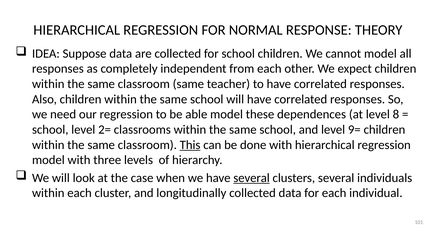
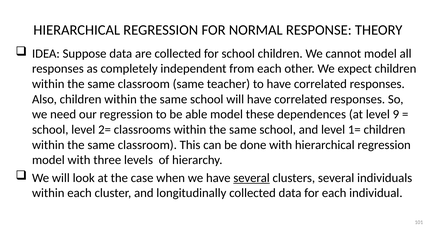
8: 8 -> 9 (396, 115)
9=: 9= -> 1= (354, 130)
This underline: present -> none (190, 145)
